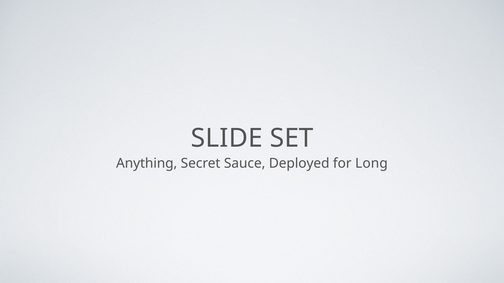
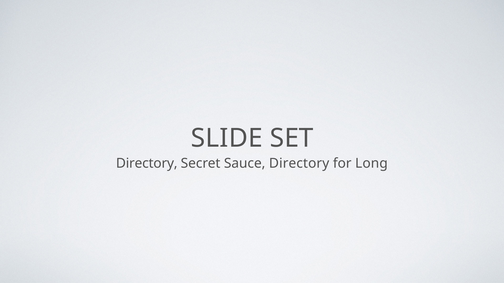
Anything: Anything -> Directory (147, 163)
Sauce Deployed: Deployed -> Directory (299, 163)
